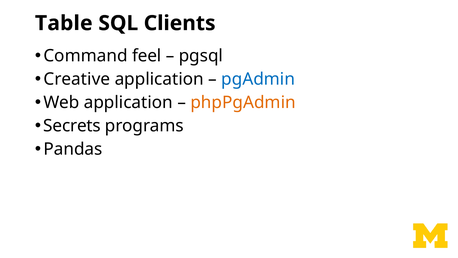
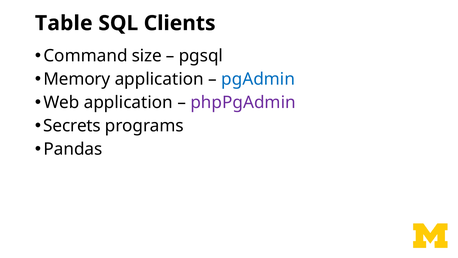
feel: feel -> size (147, 56)
Creative: Creative -> Memory (77, 79)
phpPgAdmin colour: orange -> purple (243, 102)
